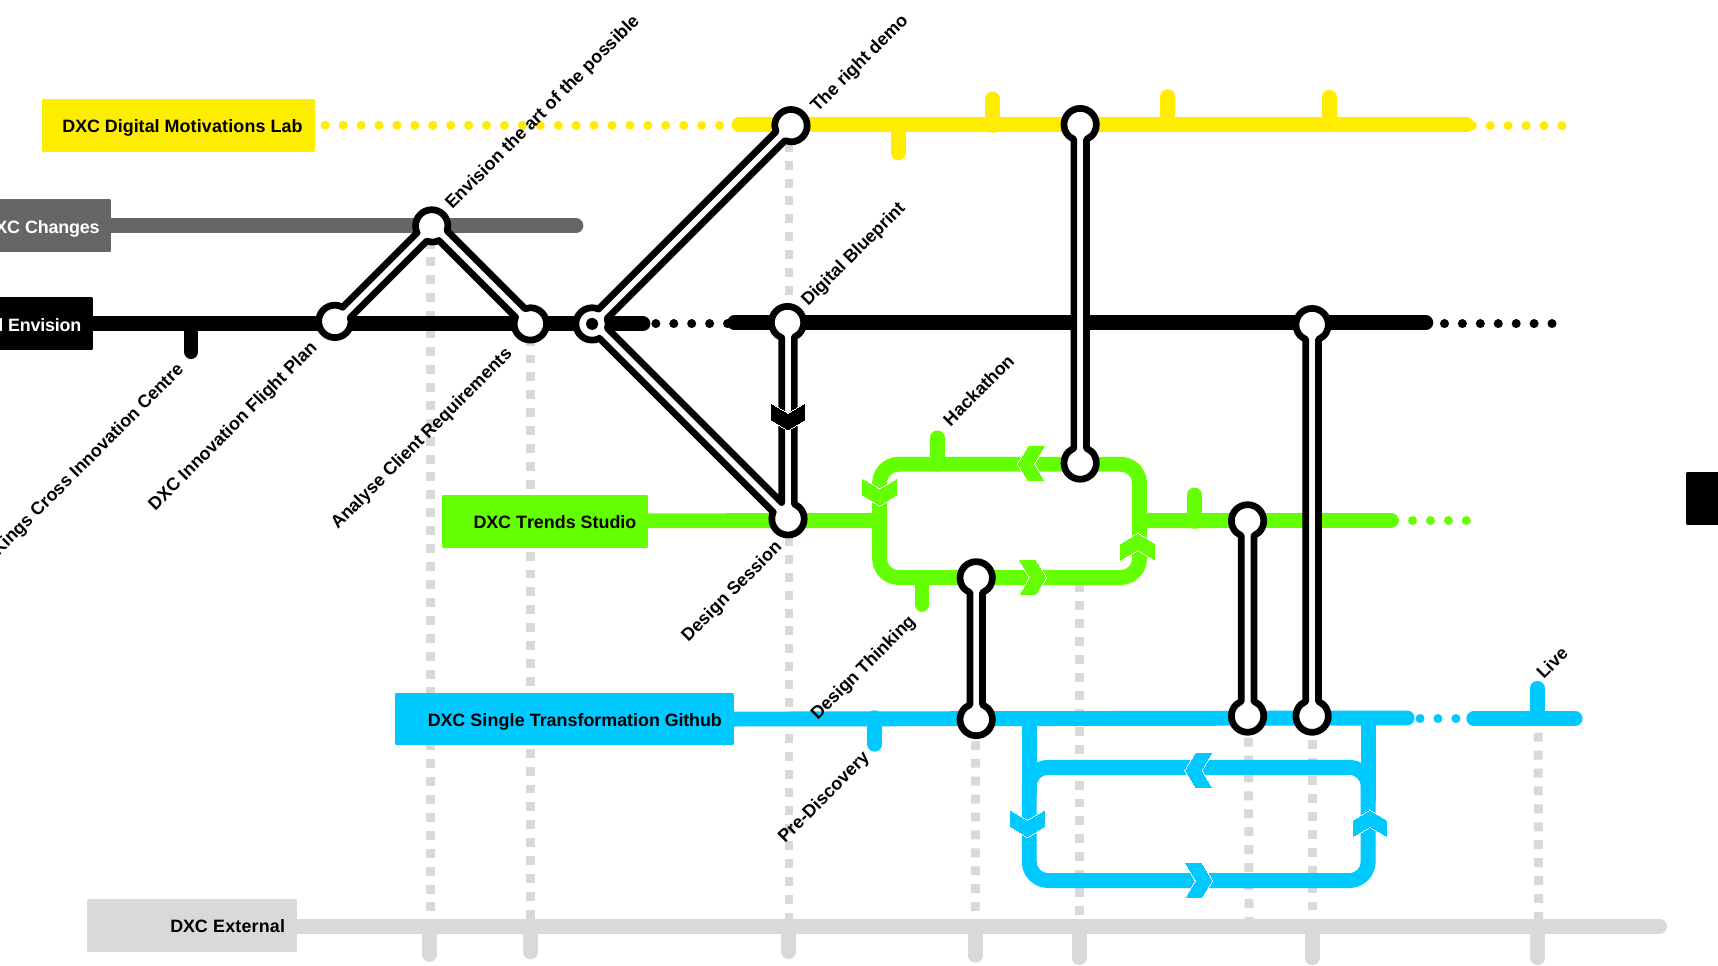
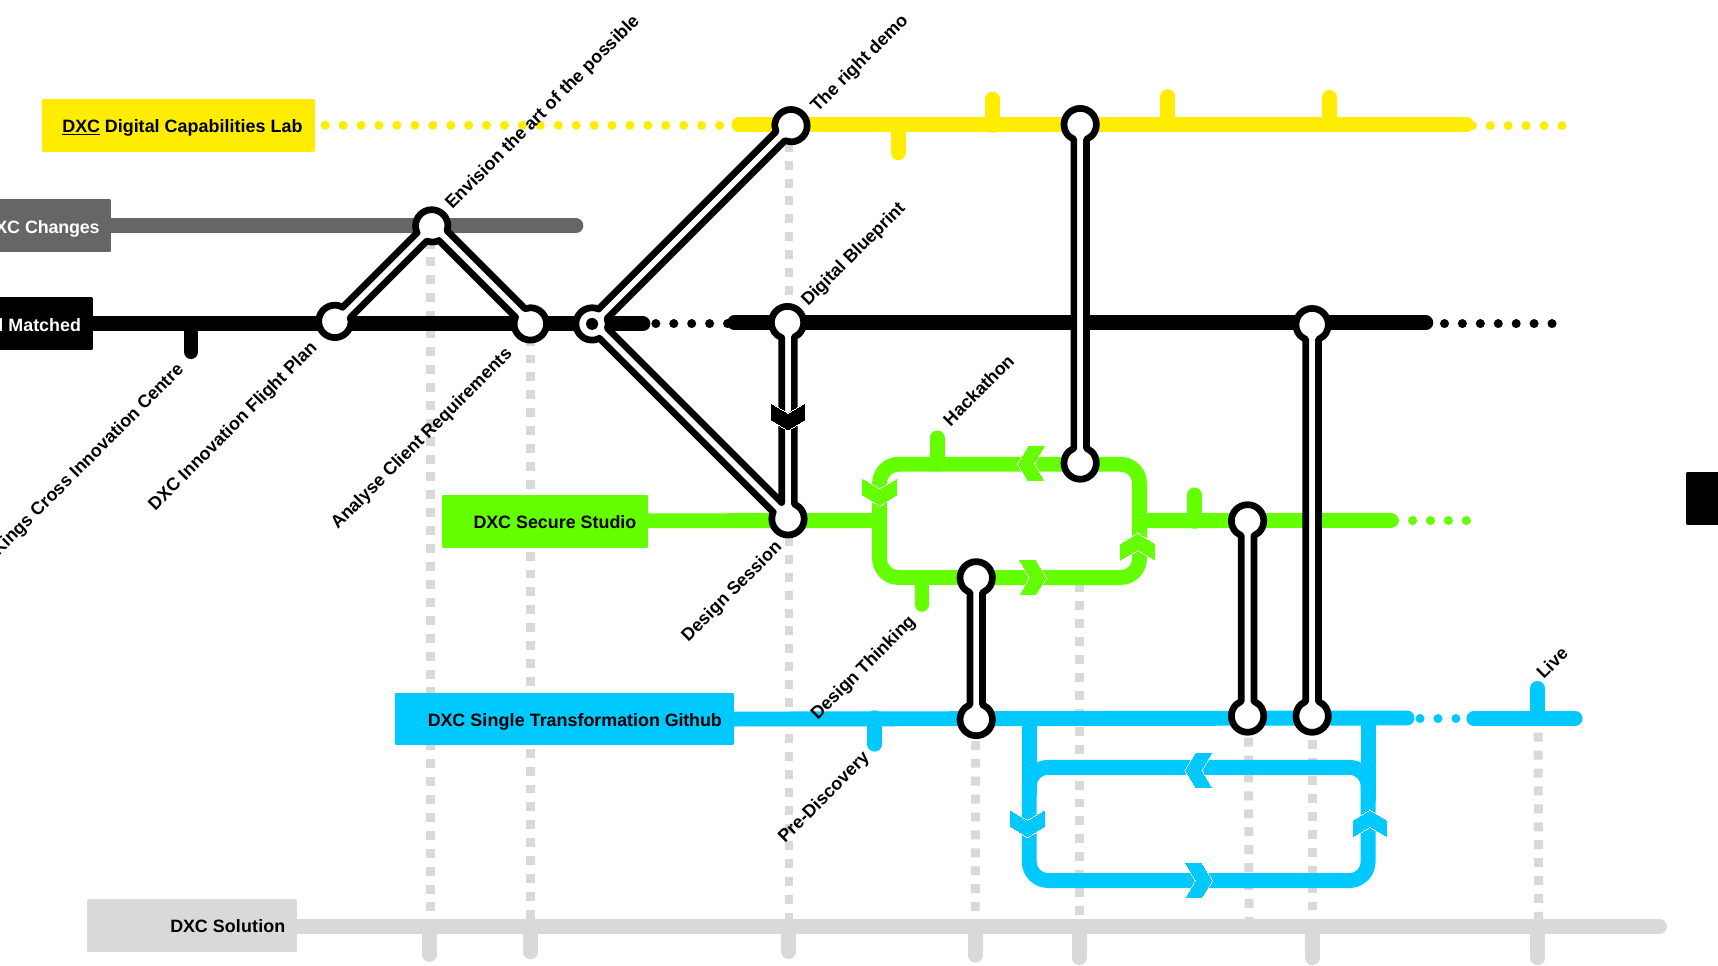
DXC underline: none -> present (81, 127)
Motivations: Motivations -> Capabilities (215, 127)
Envision: Envision -> Matched (45, 325)
Trends: Trends -> Secure (546, 523)
External: External -> Solution (249, 927)
